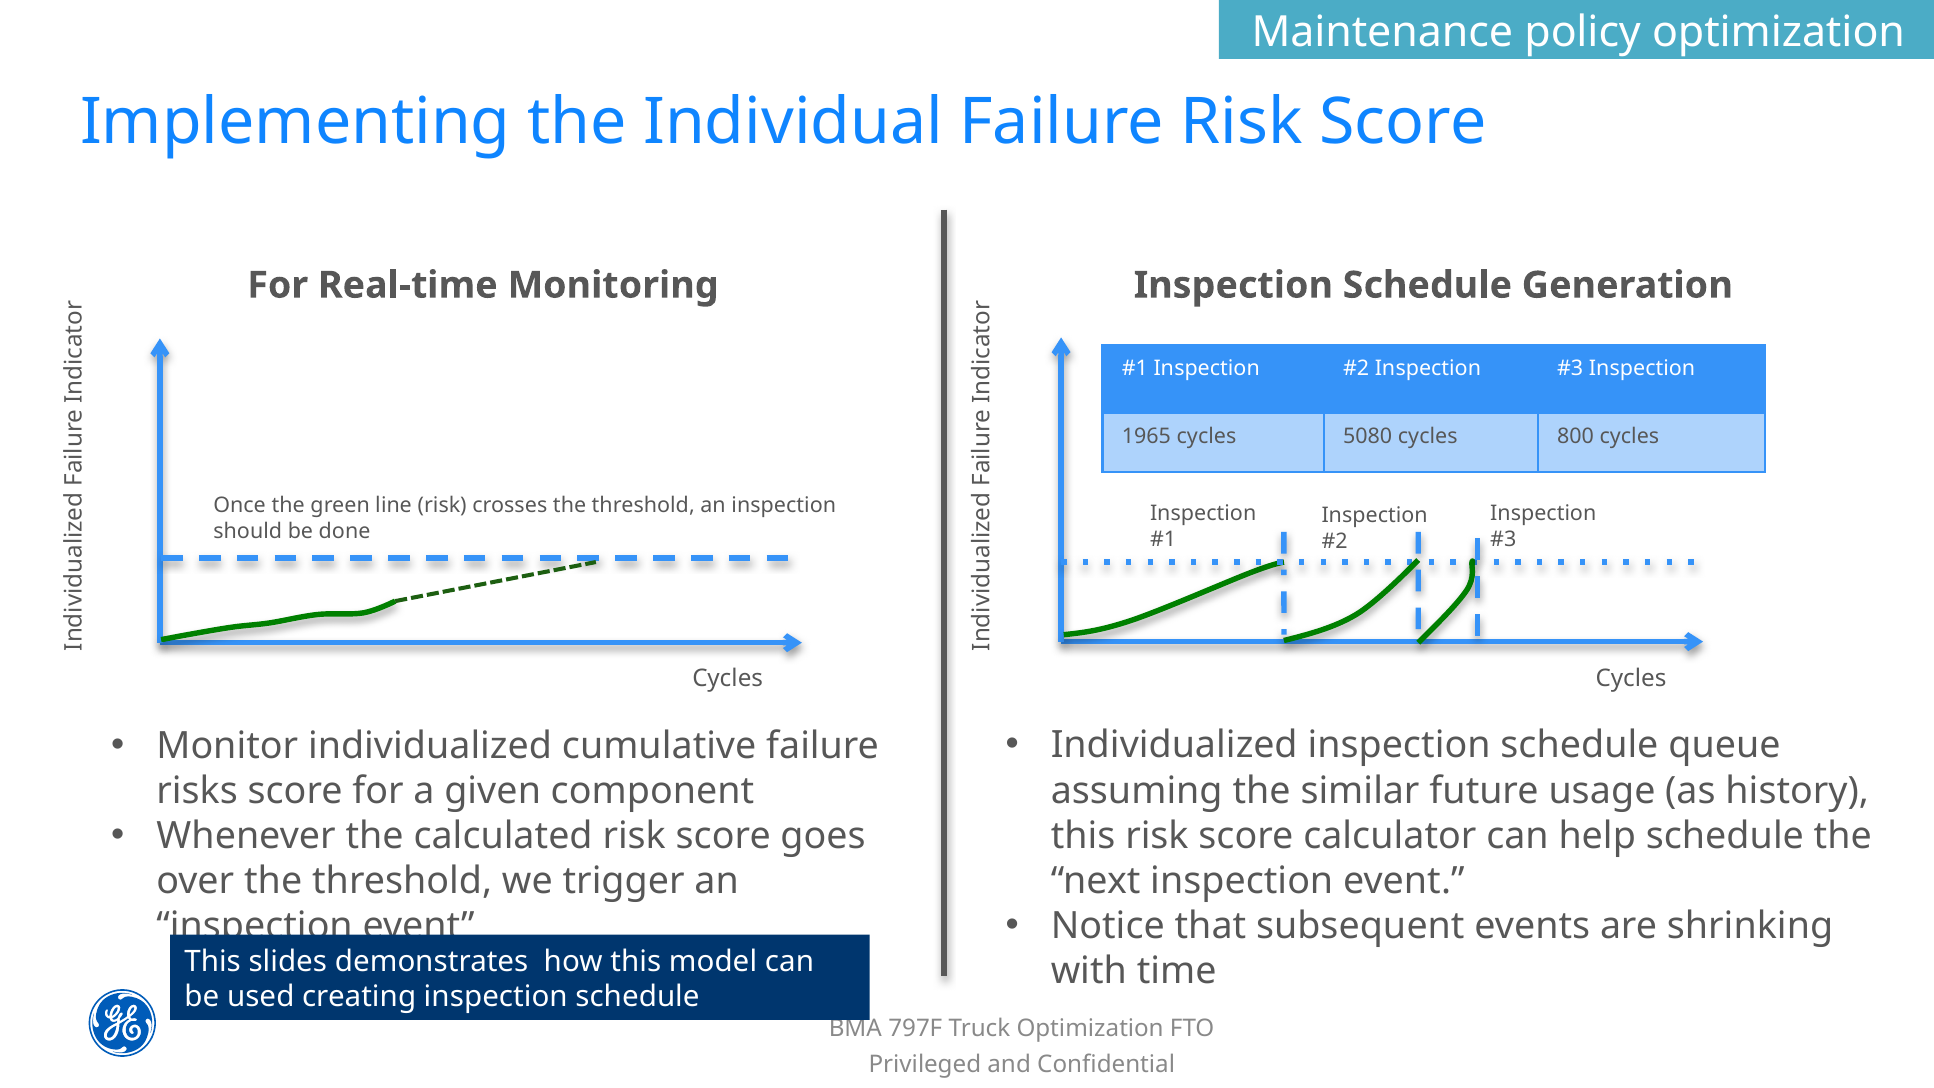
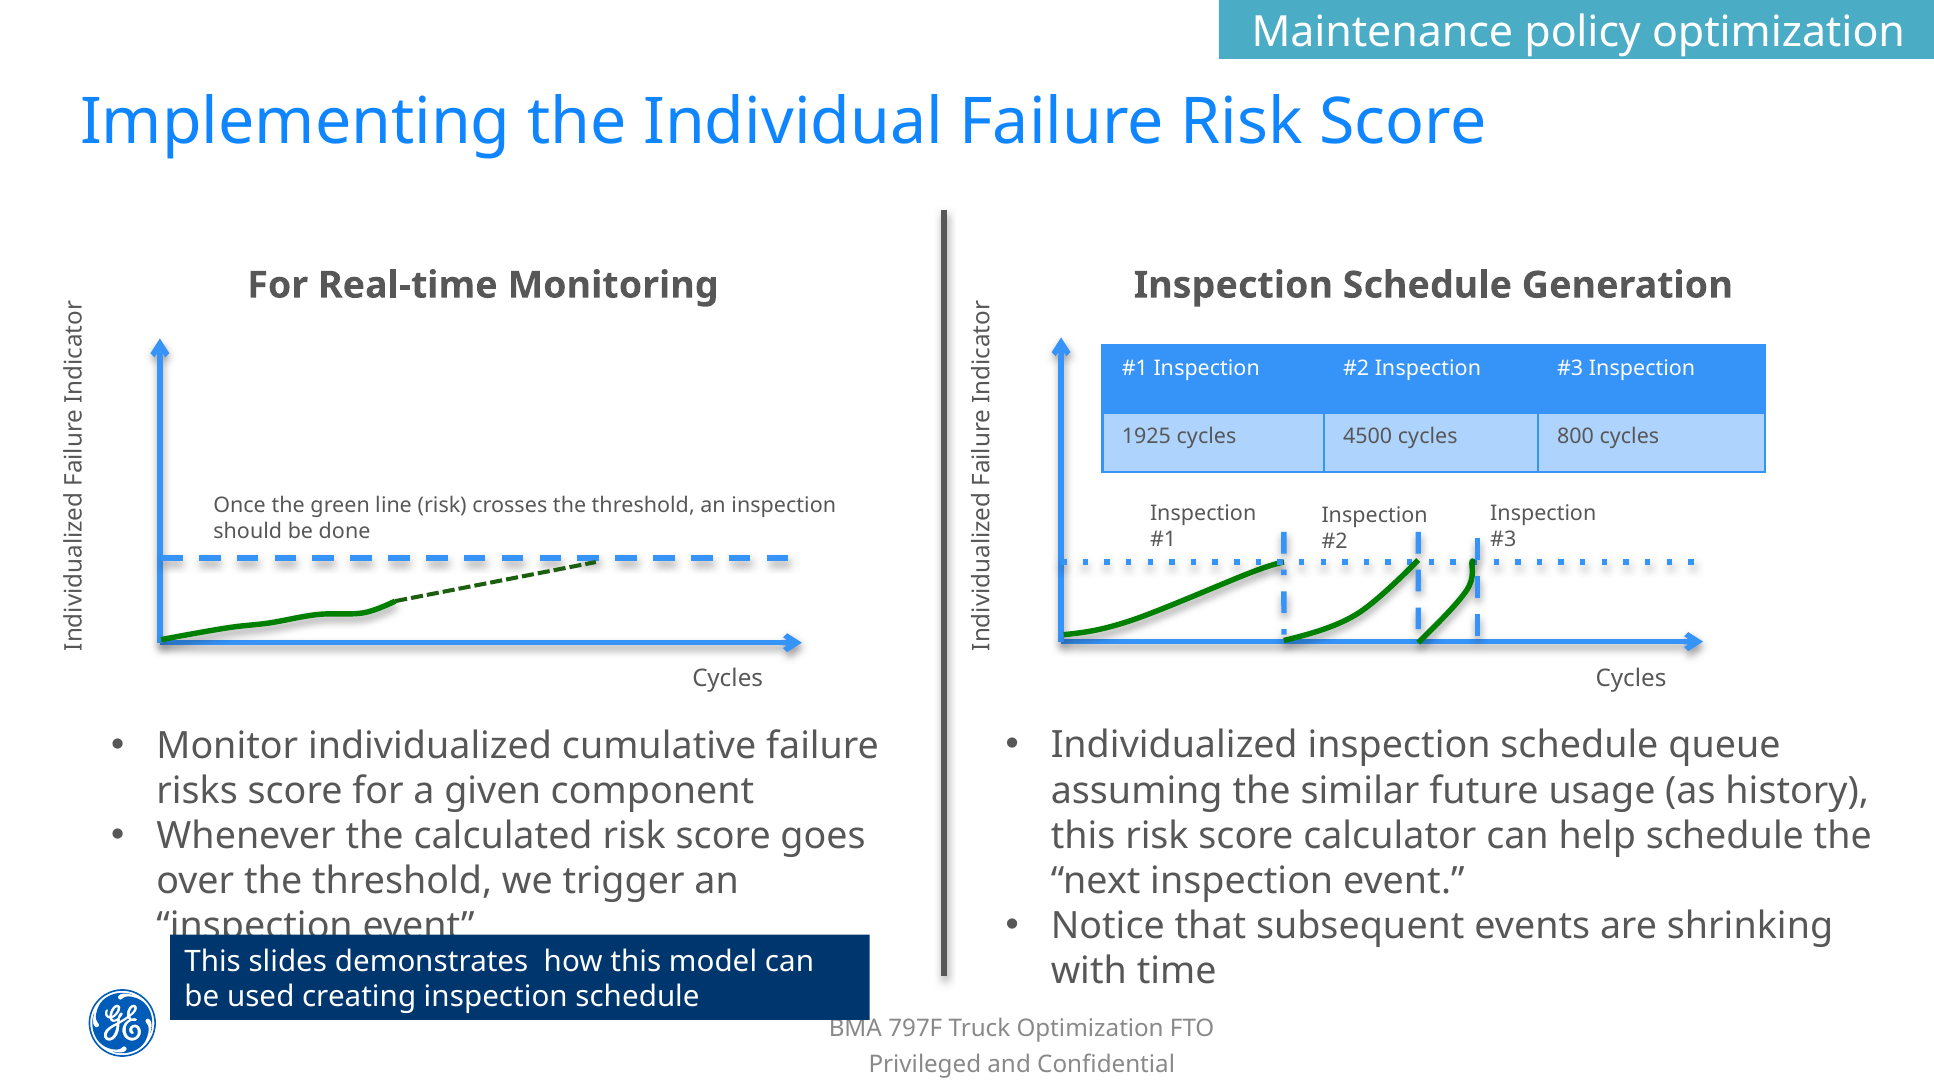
1965: 1965 -> 1925 (1146, 436)
5080: 5080 -> 4500 (1368, 436)
